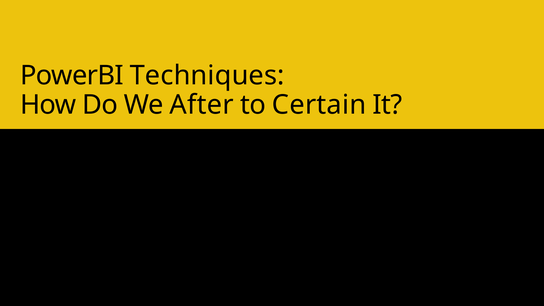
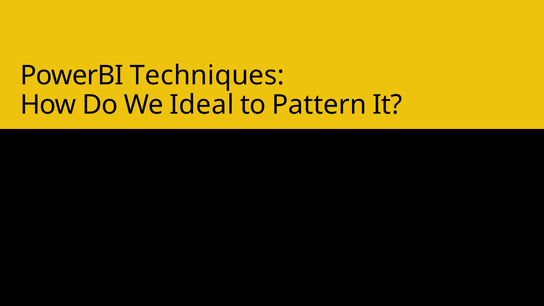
After: After -> Ideal (202, 105)
Certain: Certain -> Pattern (319, 105)
